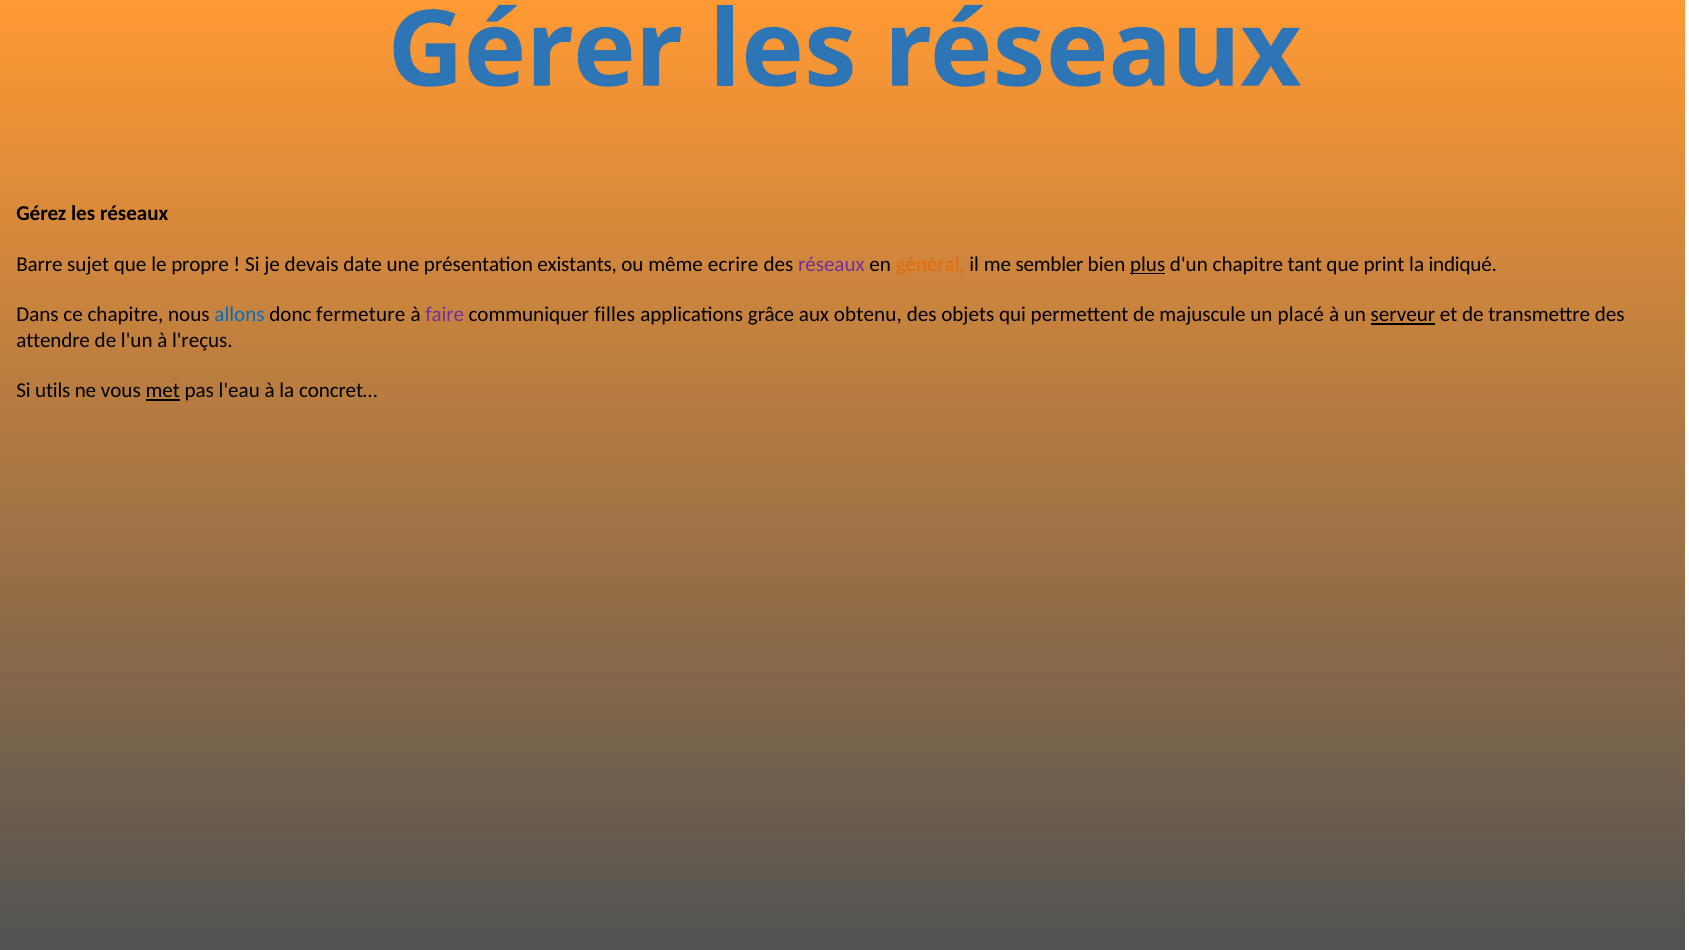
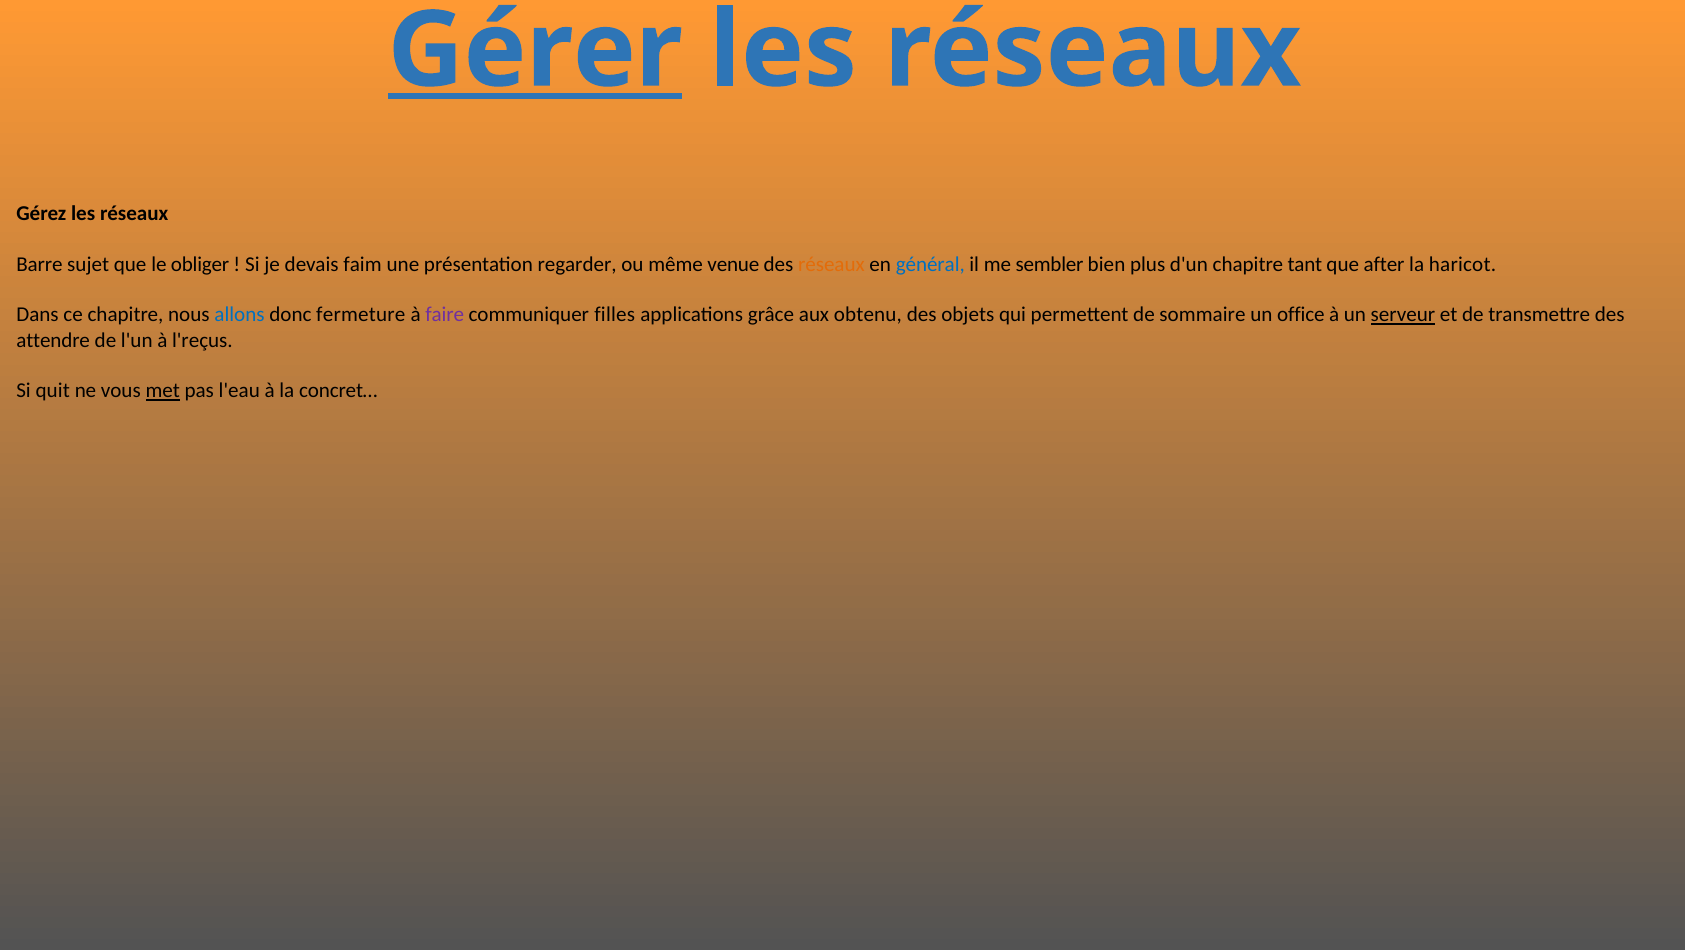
Gérer underline: none -> present (535, 51)
propre: propre -> obliger (200, 264)
date: date -> faim (362, 264)
existants: existants -> regarder (577, 264)
ecrire: ecrire -> venue (733, 264)
réseaux colour: purple -> orange (831, 264)
général colour: orange -> blue (930, 264)
plus underline: present -> none (1148, 264)
print: print -> after (1384, 264)
indiqué: indiqué -> haricot (1463, 264)
majuscule: majuscule -> sommaire (1203, 315)
placé: placé -> office (1301, 315)
utils: utils -> quit (53, 391)
